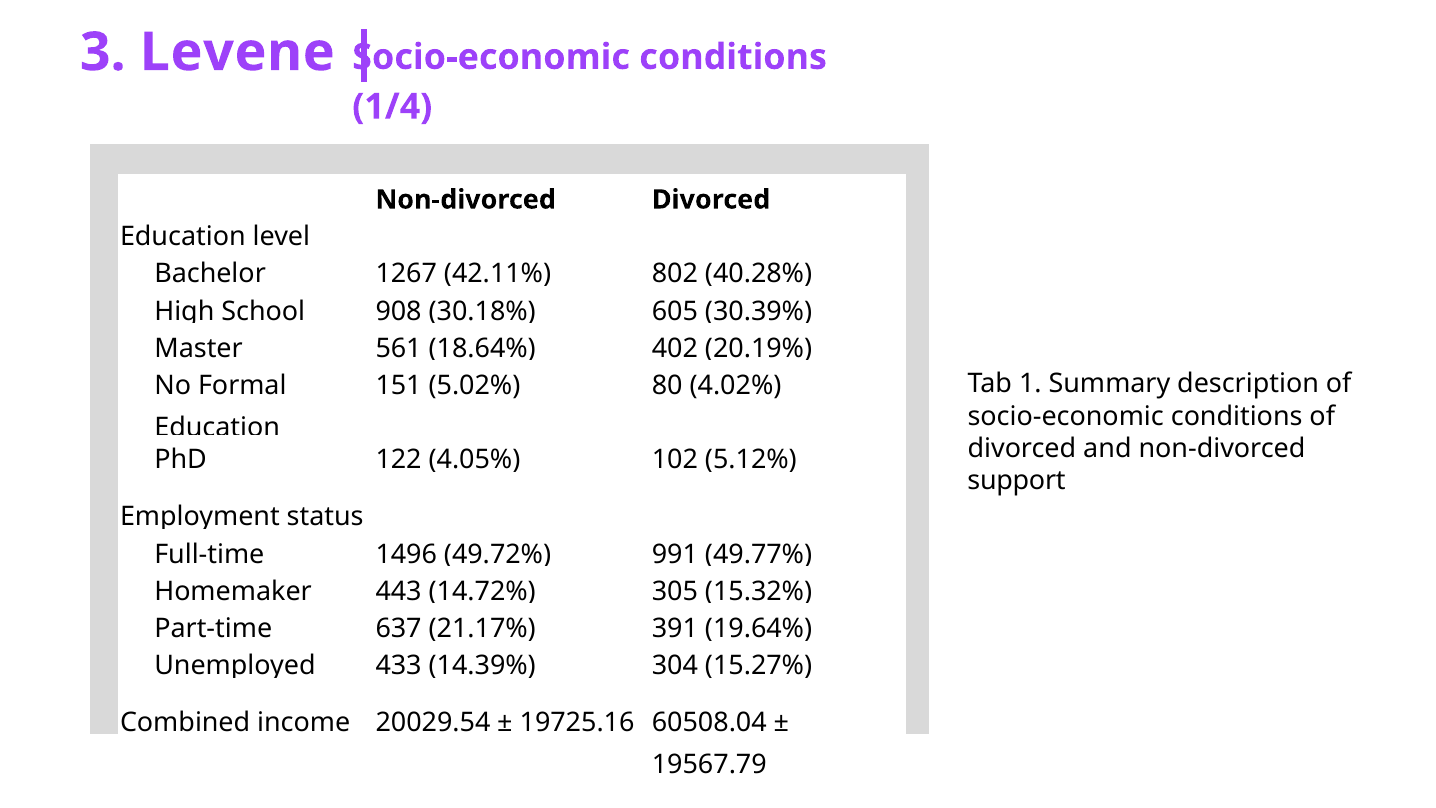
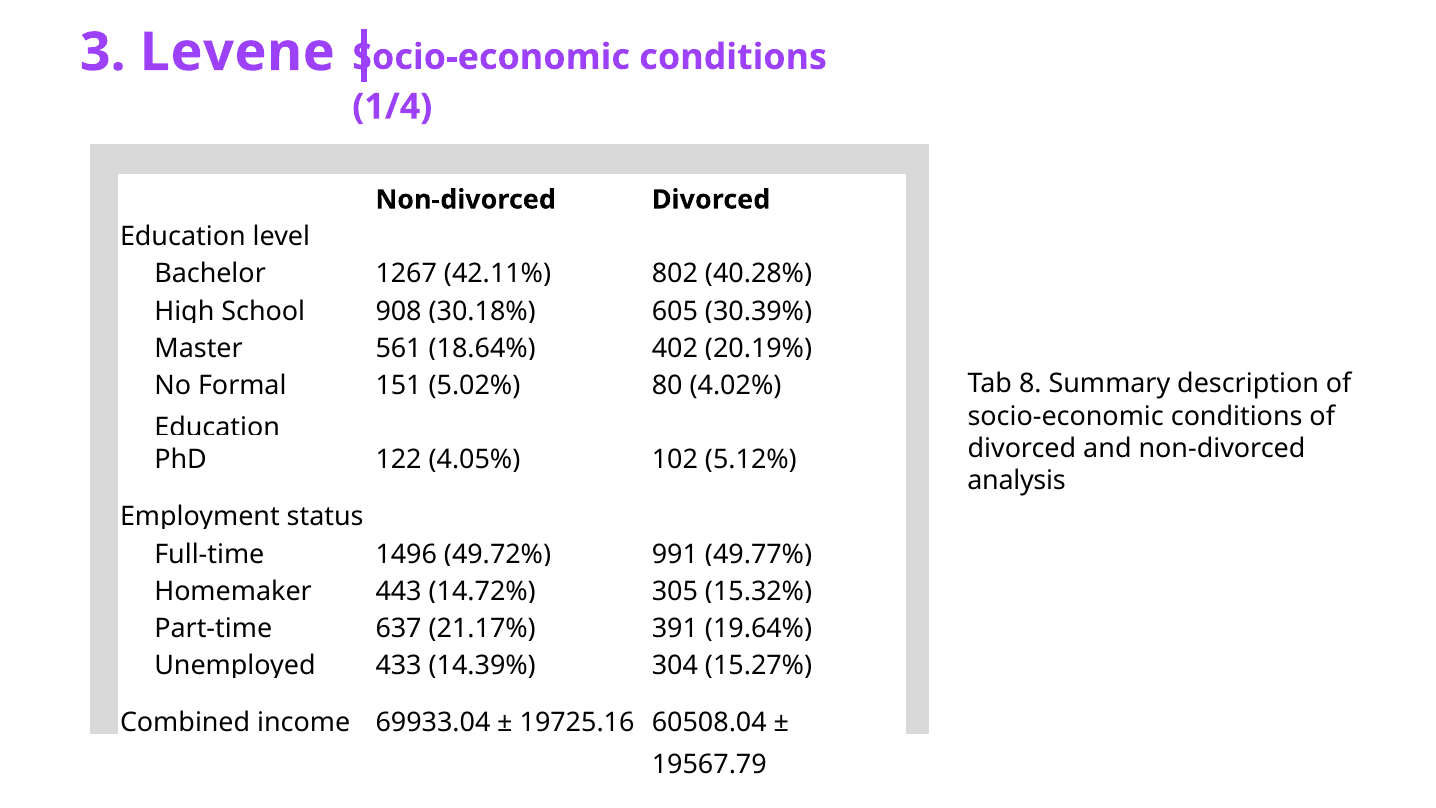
1: 1 -> 8 (1030, 384)
support: support -> analysis (1016, 481)
20029.54: 20029.54 -> 69933.04 (433, 723)
